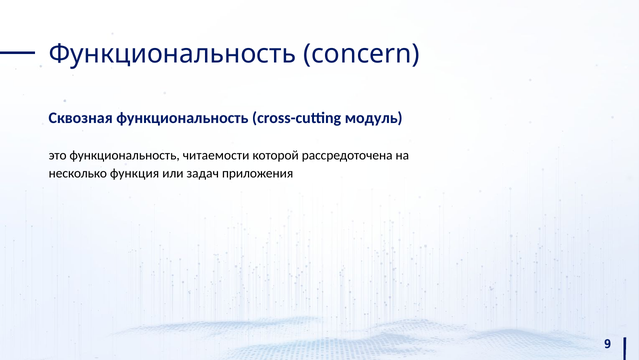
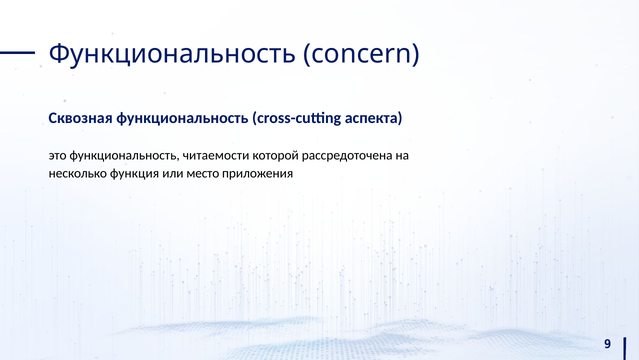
модуль: модуль -> аспекта (374, 118)
задач: задач -> место (203, 173)
